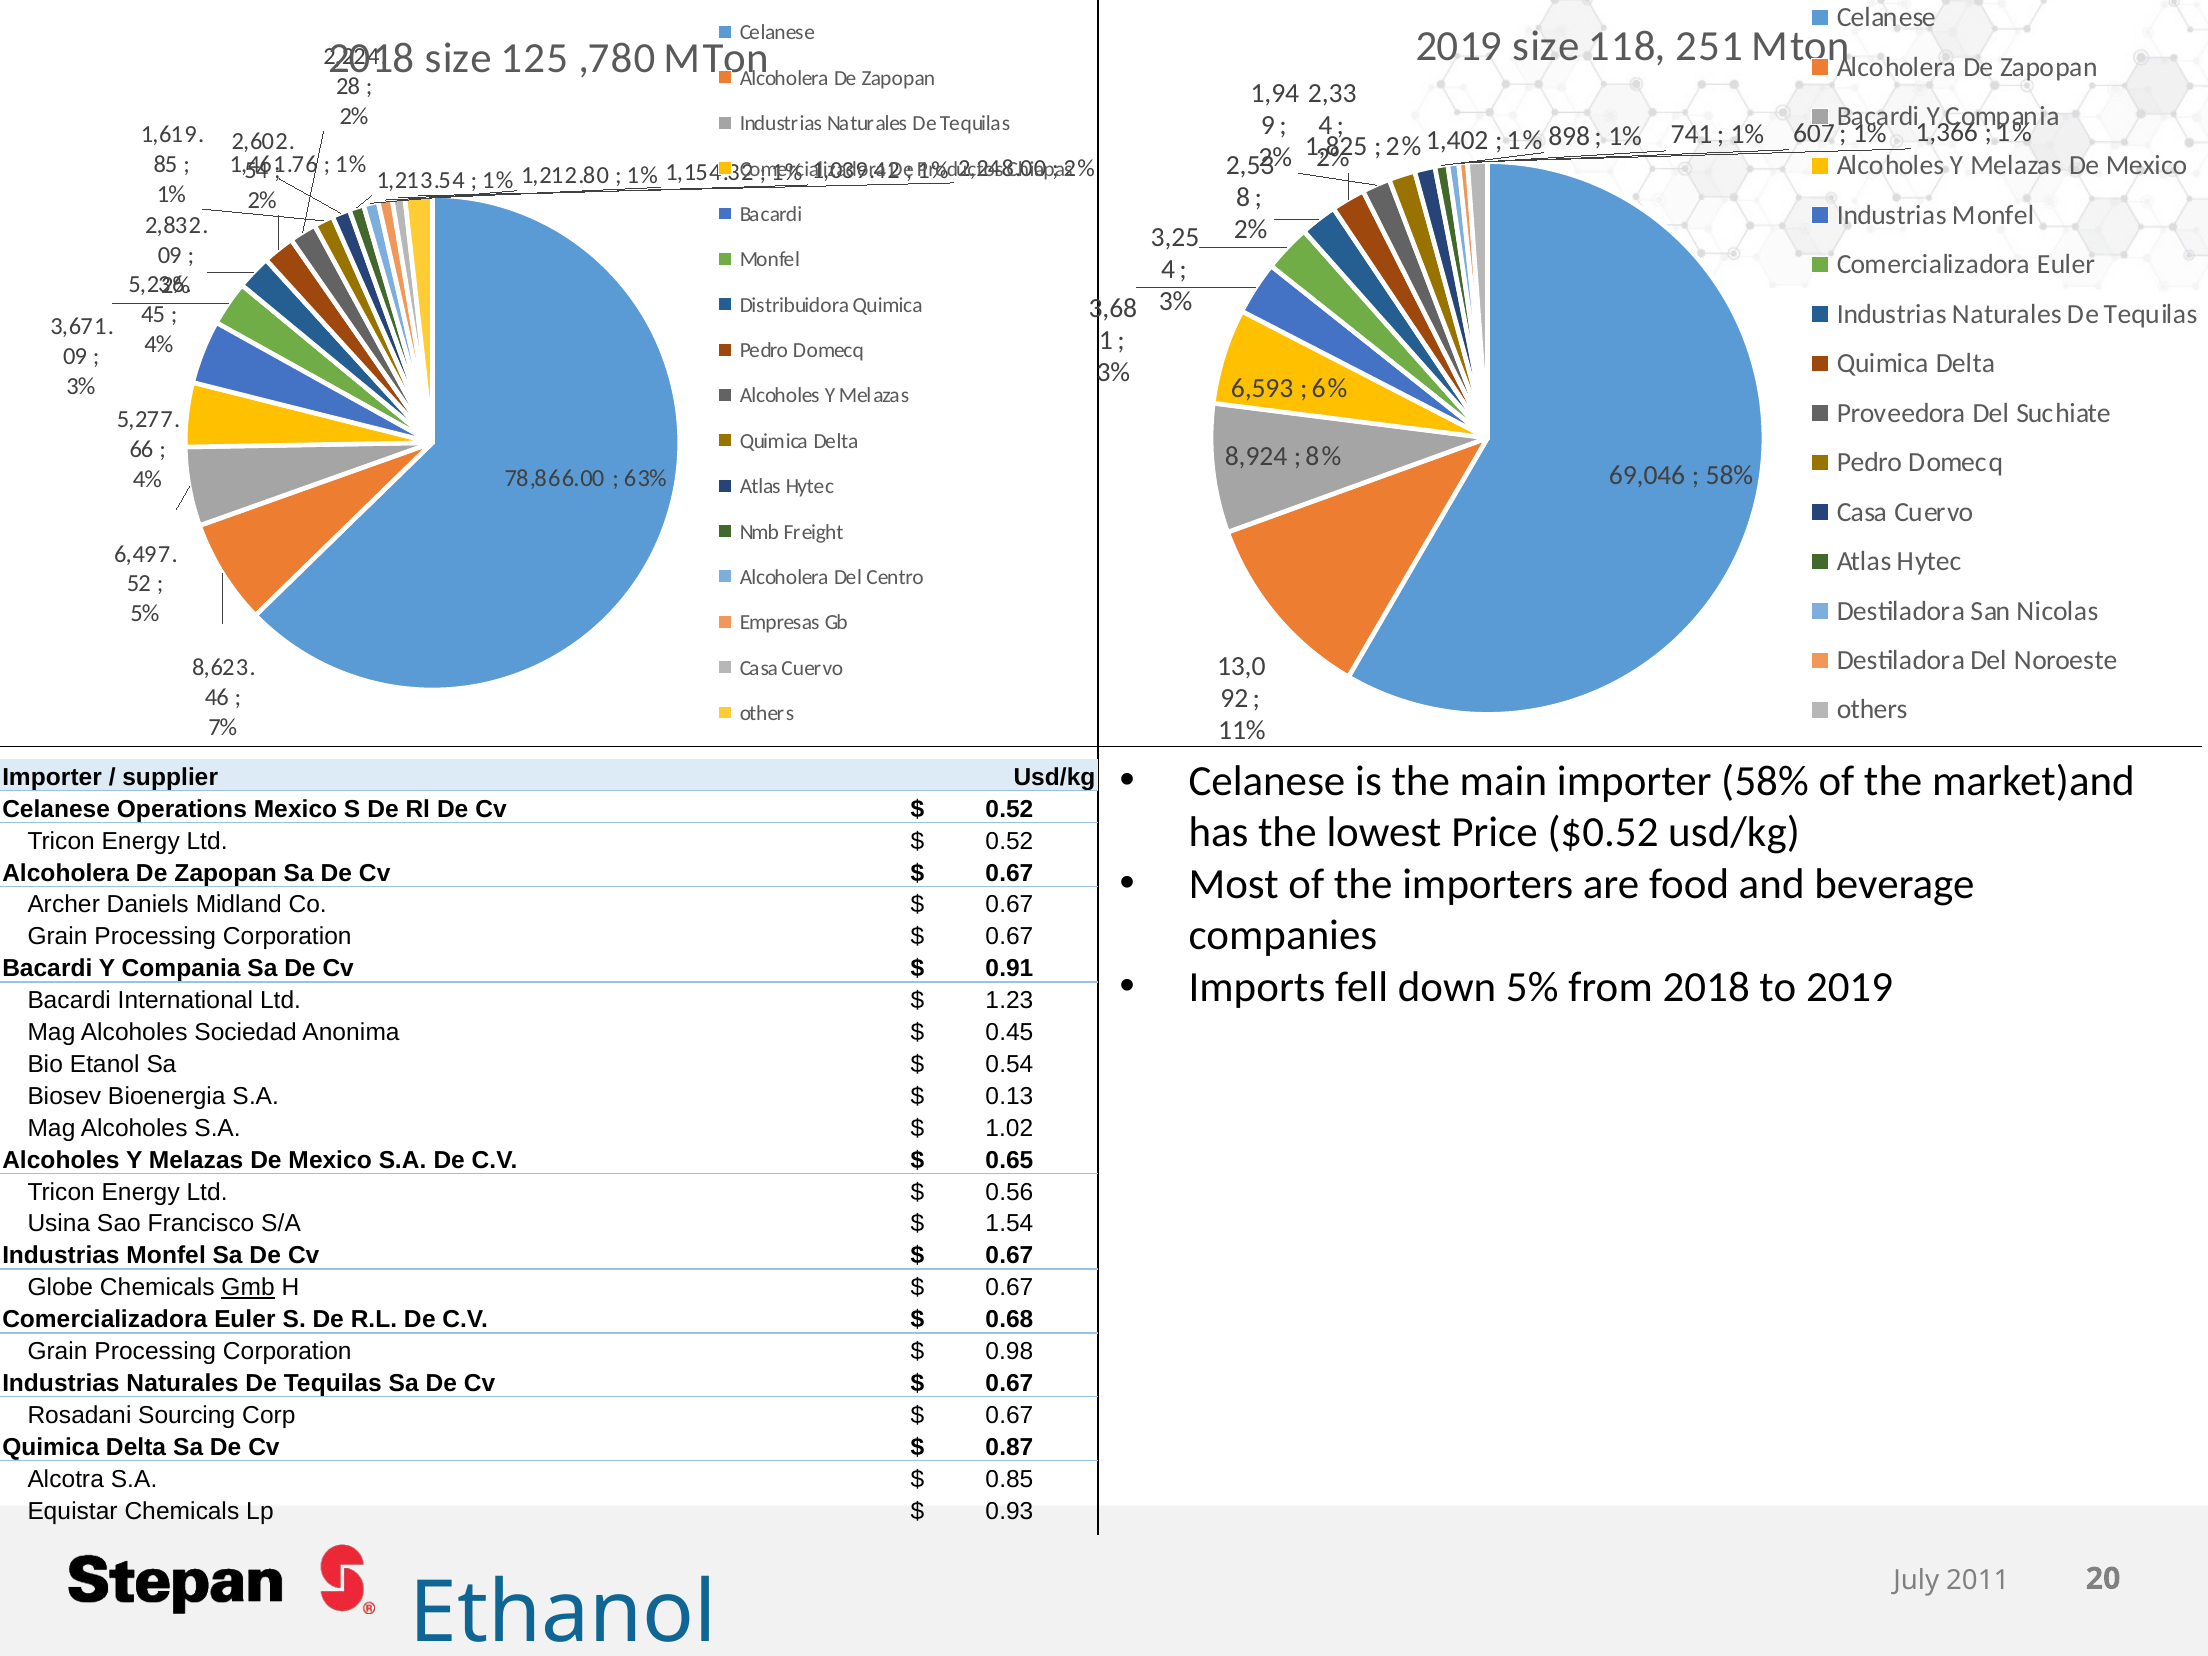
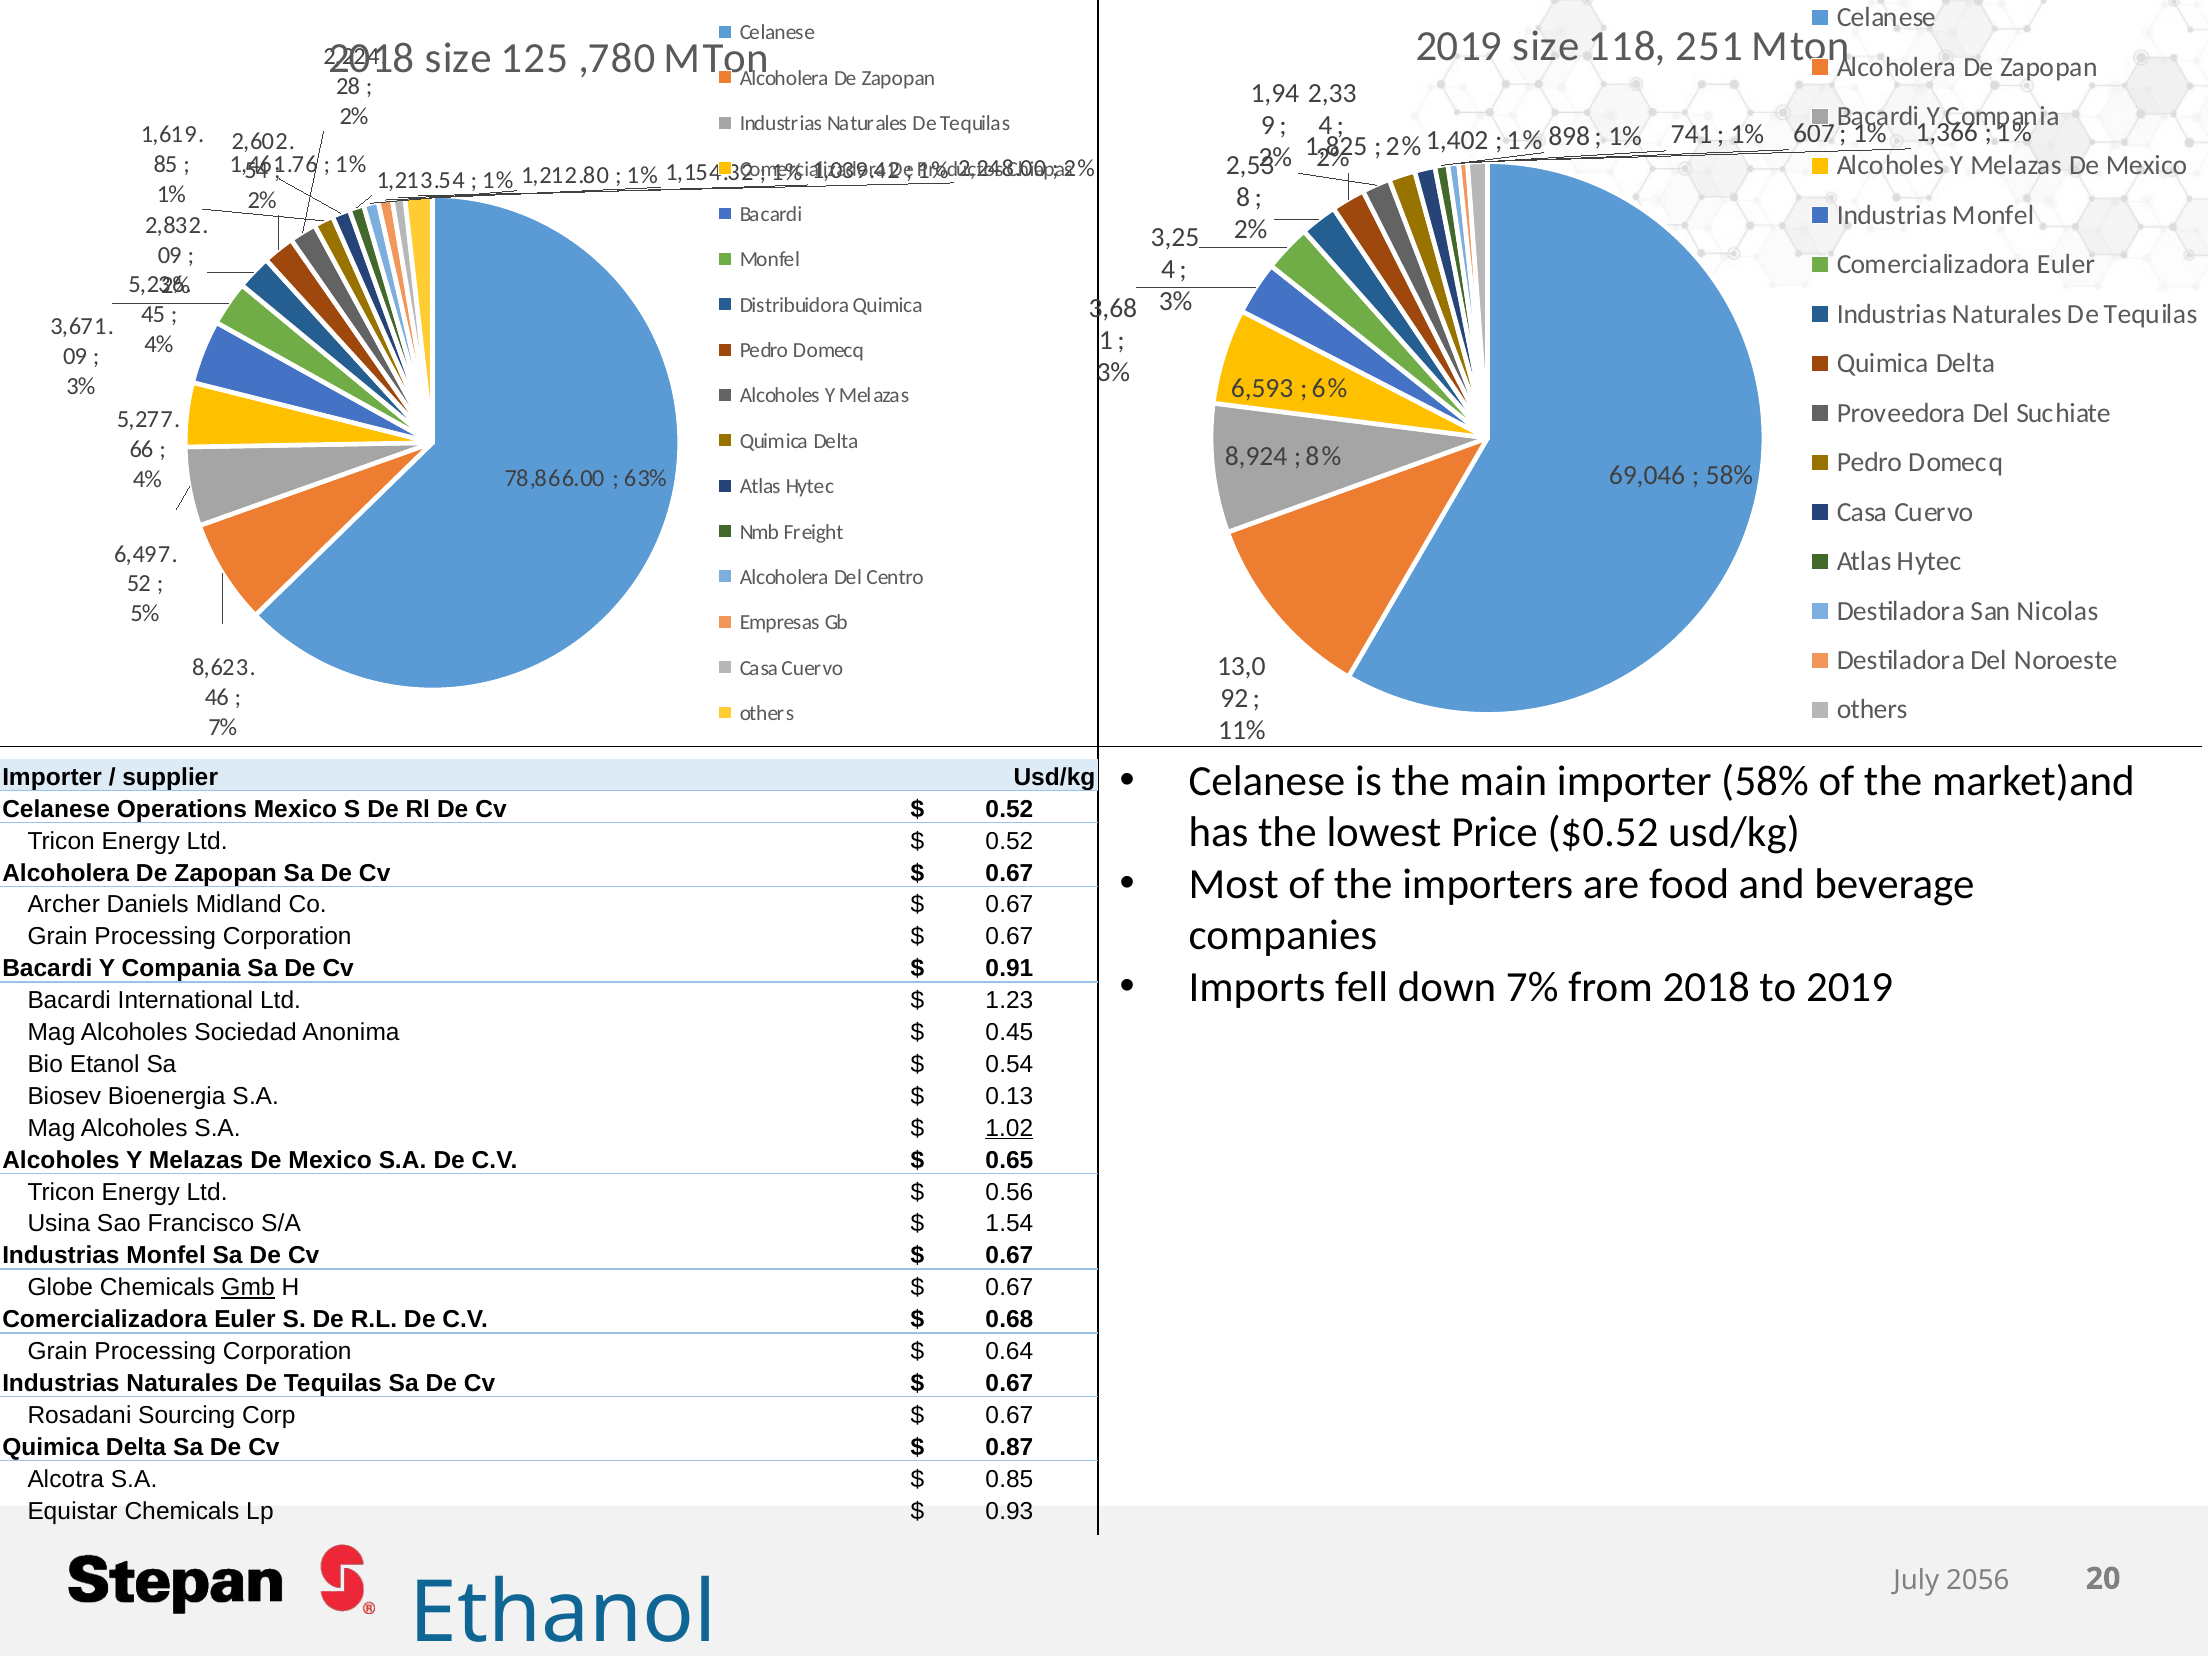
down 5%: 5% -> 7% (1532, 987)
1.02 underline: none -> present (1009, 1128)
0.98: 0.98 -> 0.64 (1009, 1351)
2011: 2011 -> 2056 (1978, 1581)
